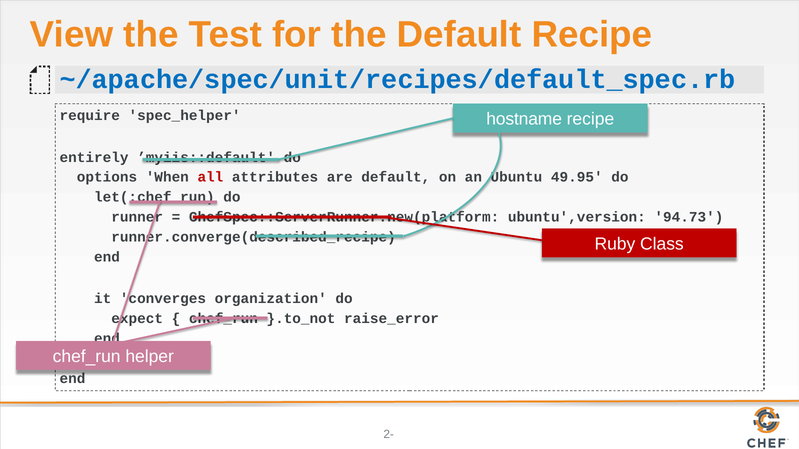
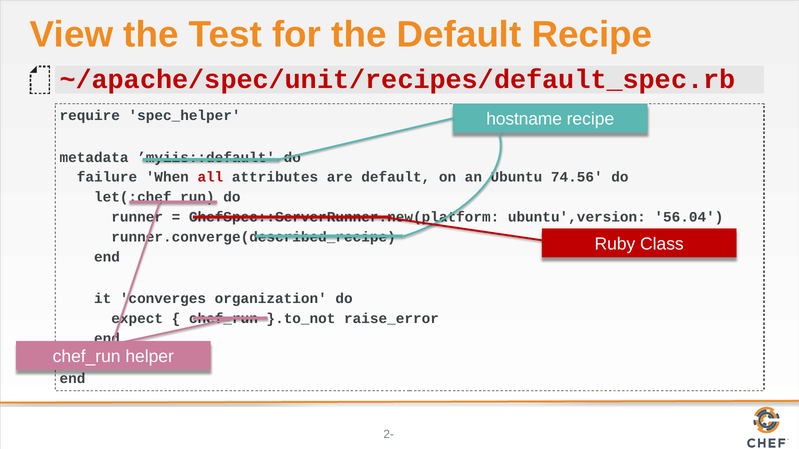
~/apache/spec/unit/recipes/default_spec.rb colour: blue -> red (398, 79)
entirely: entirely -> metadata (94, 157)
options: options -> failure (107, 177)
49.95: 49.95 -> 74.56 (577, 177)
94.73: 94.73 -> 56.04 (689, 217)
